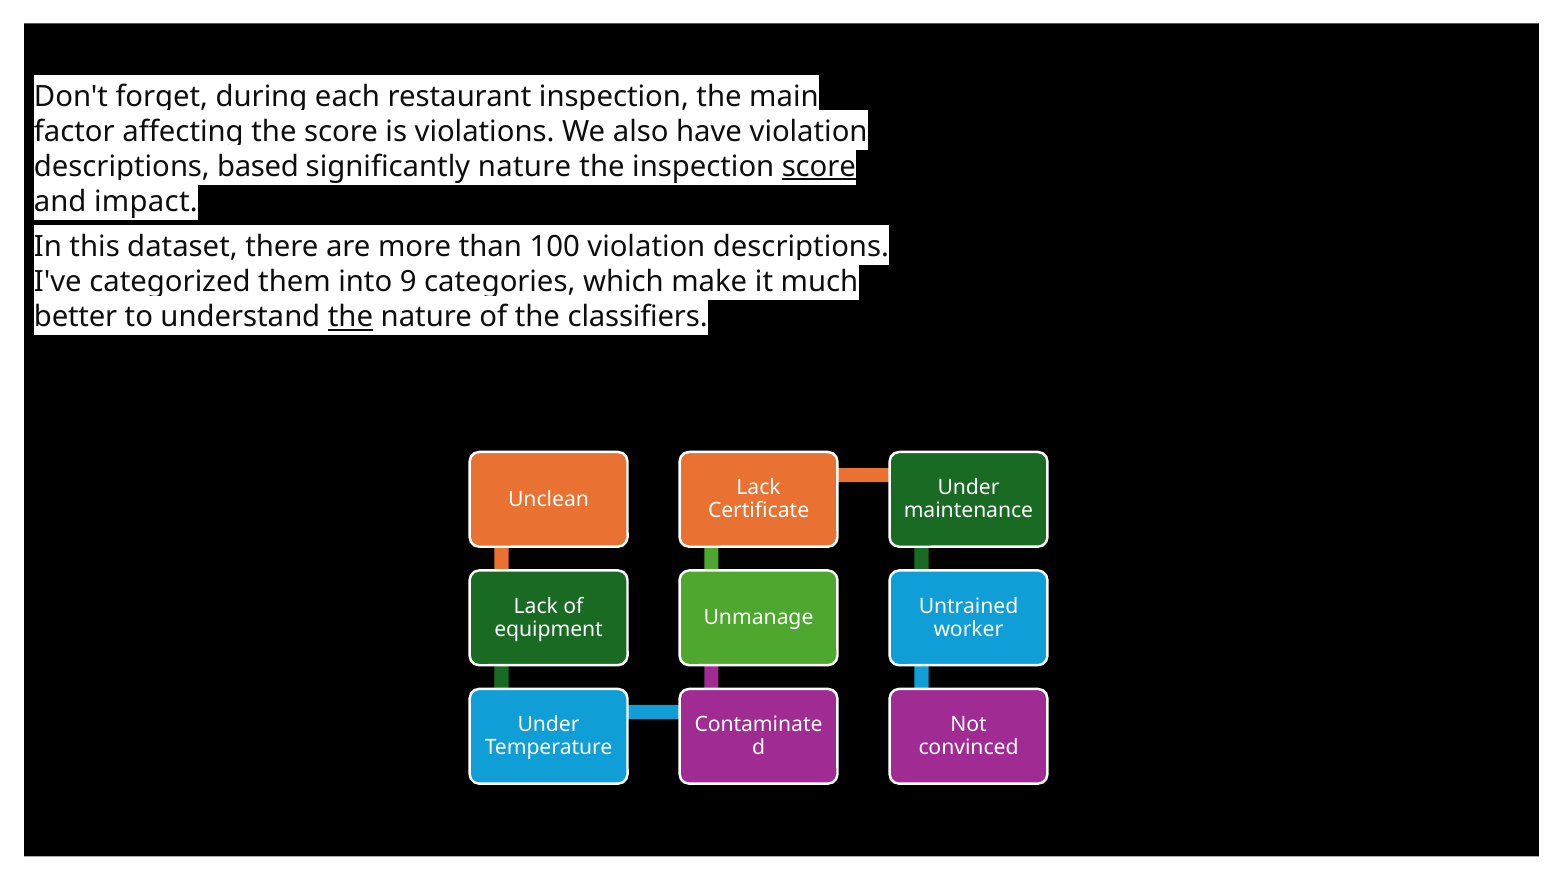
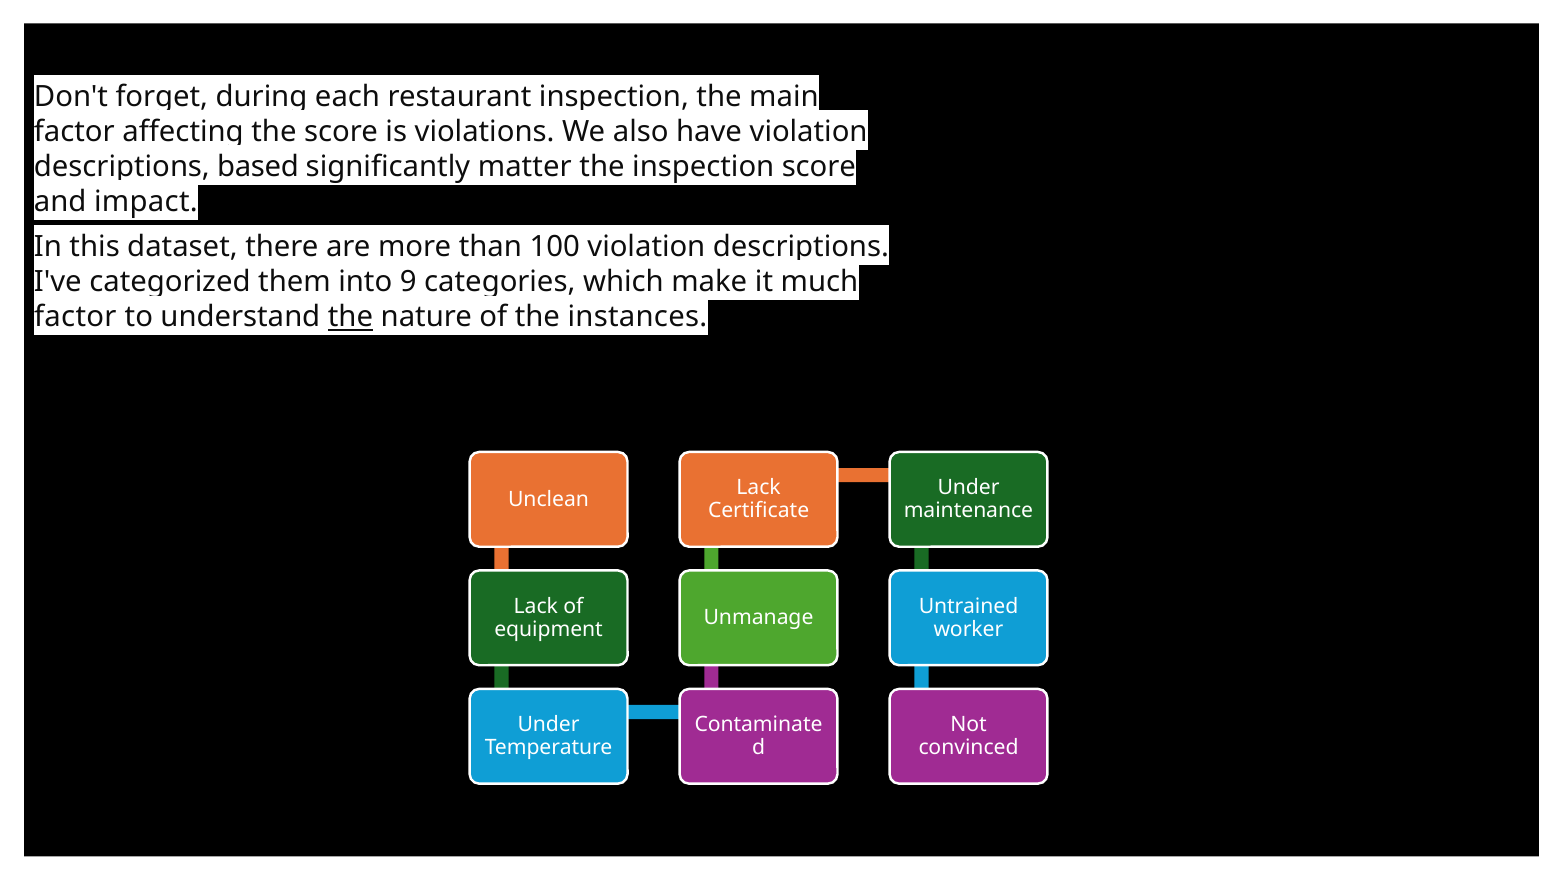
significantly nature: nature -> matter (525, 167)
score underline: present -> none (819, 167)
better: better -> factor (75, 317)
classifiers: classifiers -> instances (637, 317)
